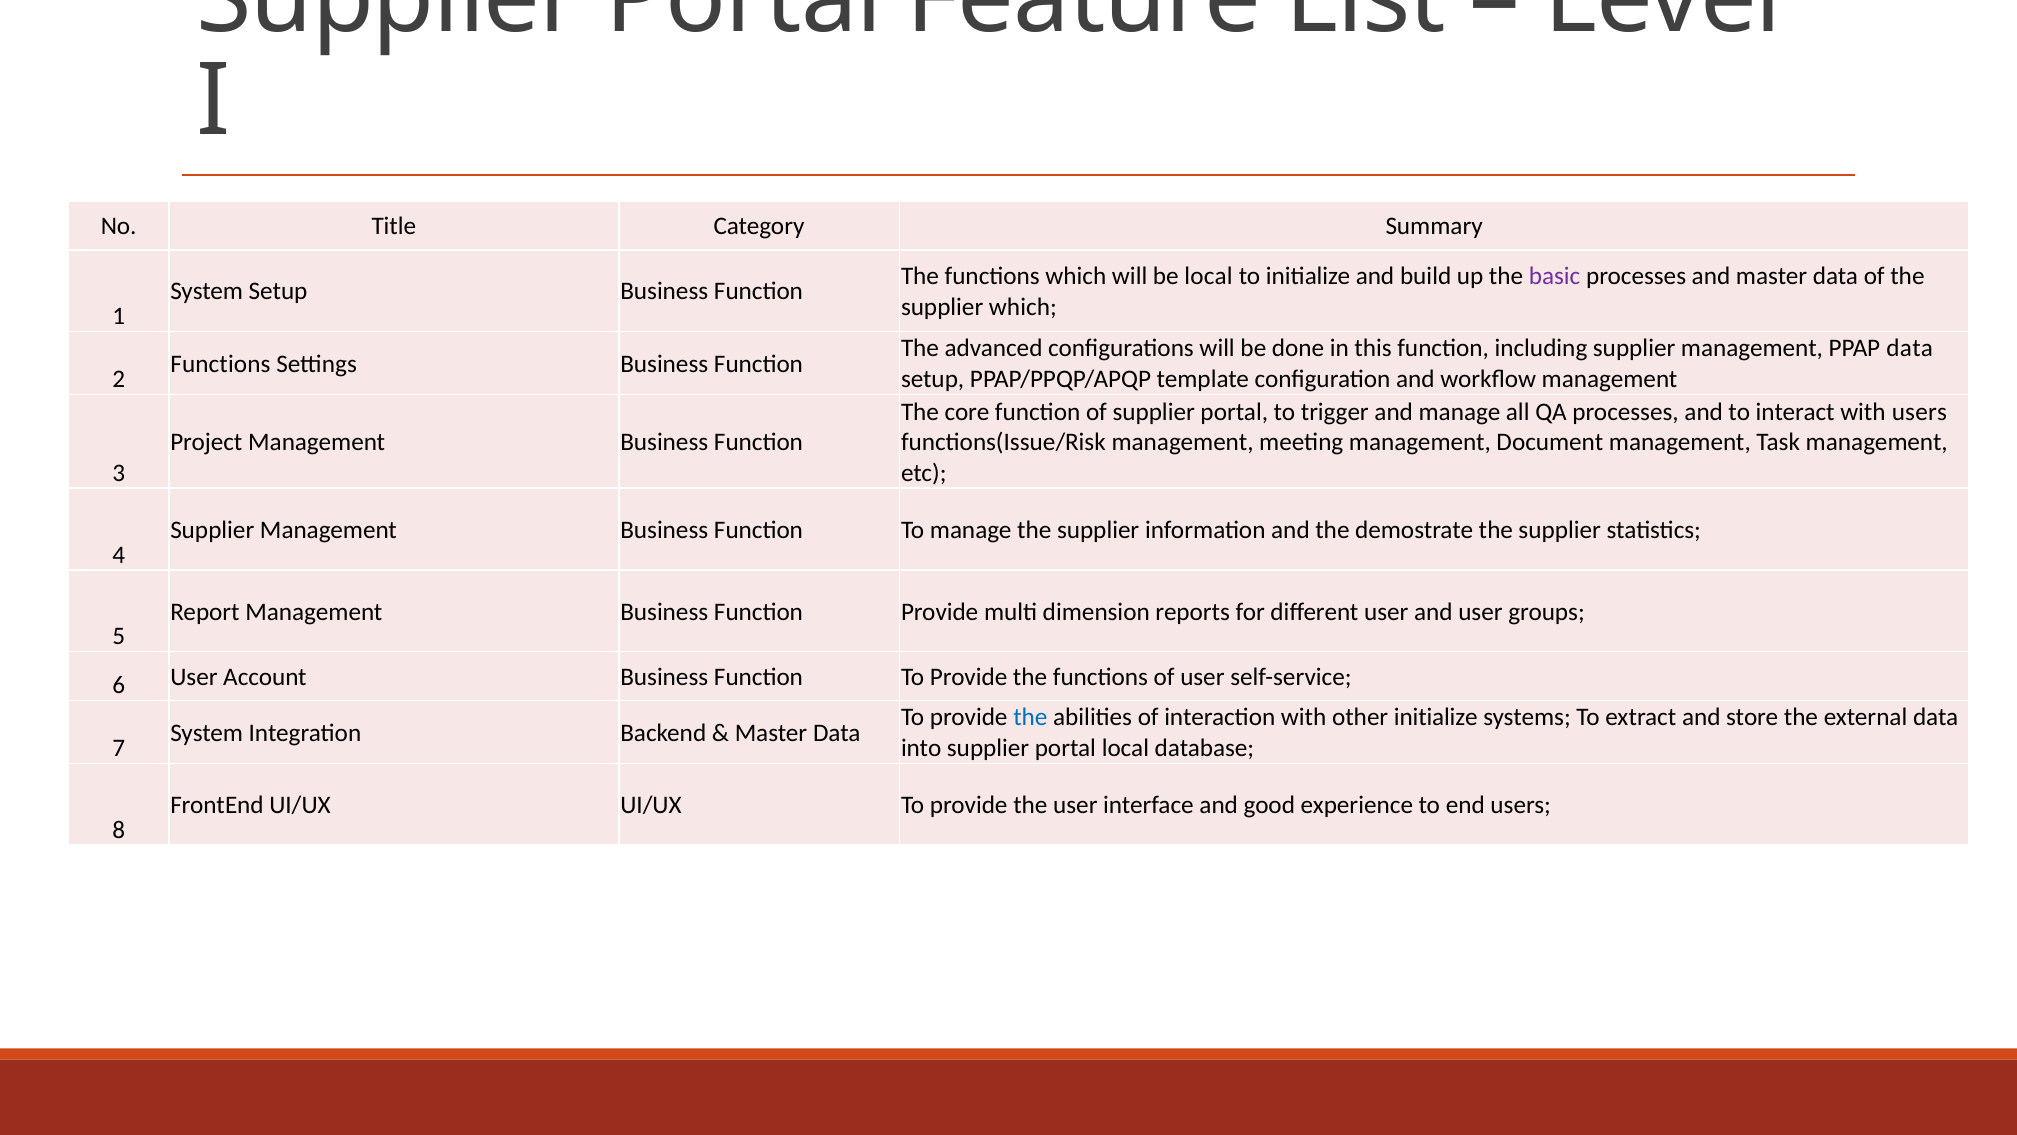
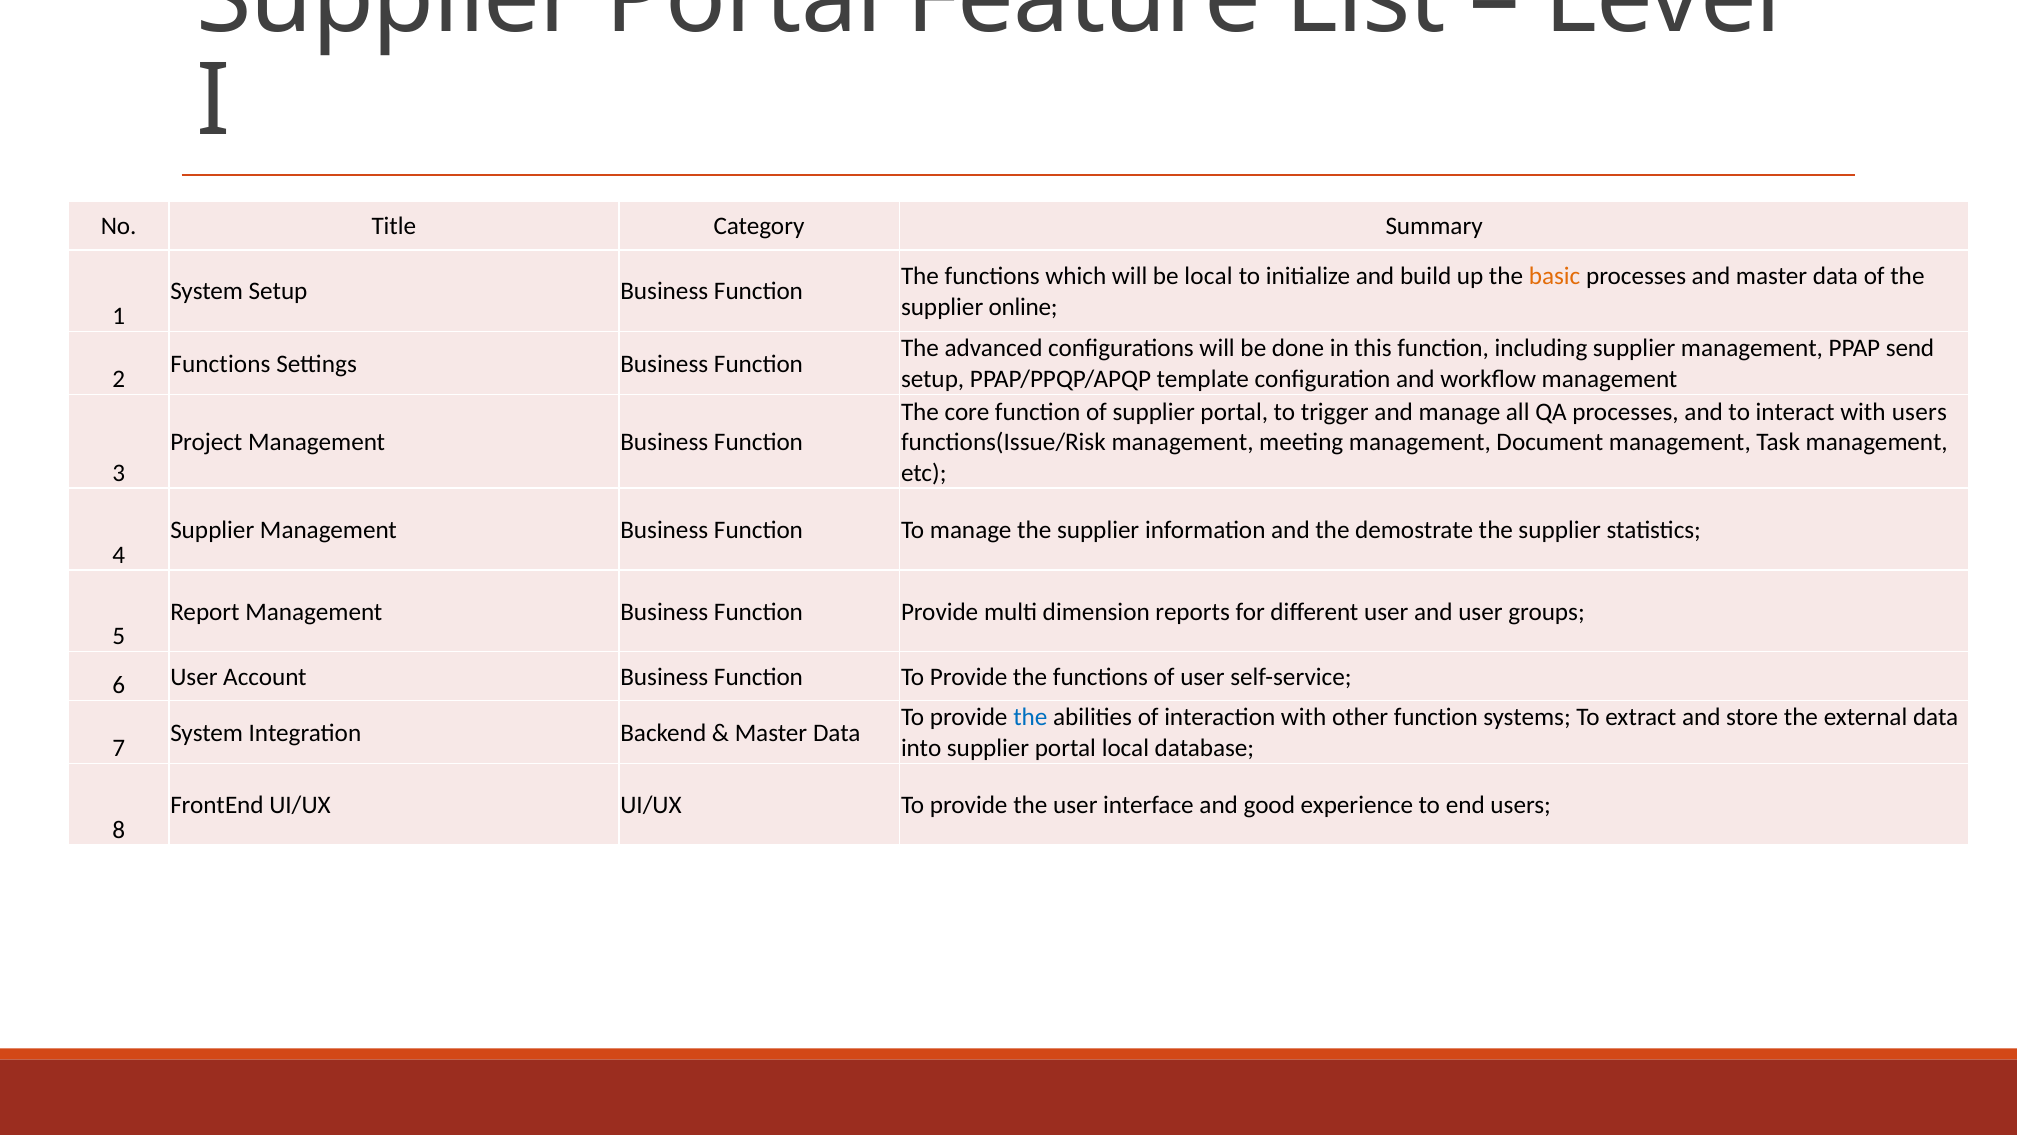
basic colour: purple -> orange (1555, 276)
supplier which: which -> online (1023, 307)
PPAP data: data -> send (1910, 348)
other initialize: initialize -> function (1436, 717)
